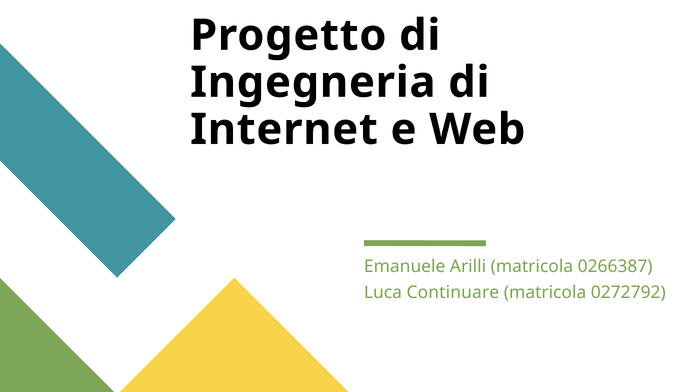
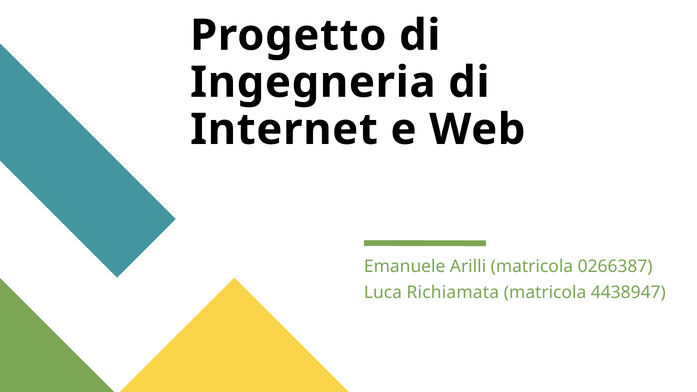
Continuare: Continuare -> Richiamata (453, 292)
0272792: 0272792 -> 4438947 (628, 292)
